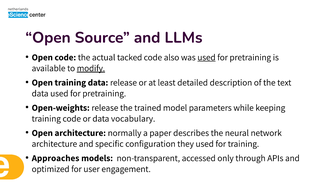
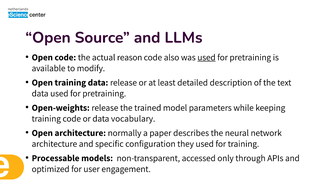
tacked: tacked -> reason (130, 57)
modify underline: present -> none (91, 68)
Approaches: Approaches -> Processable (56, 158)
